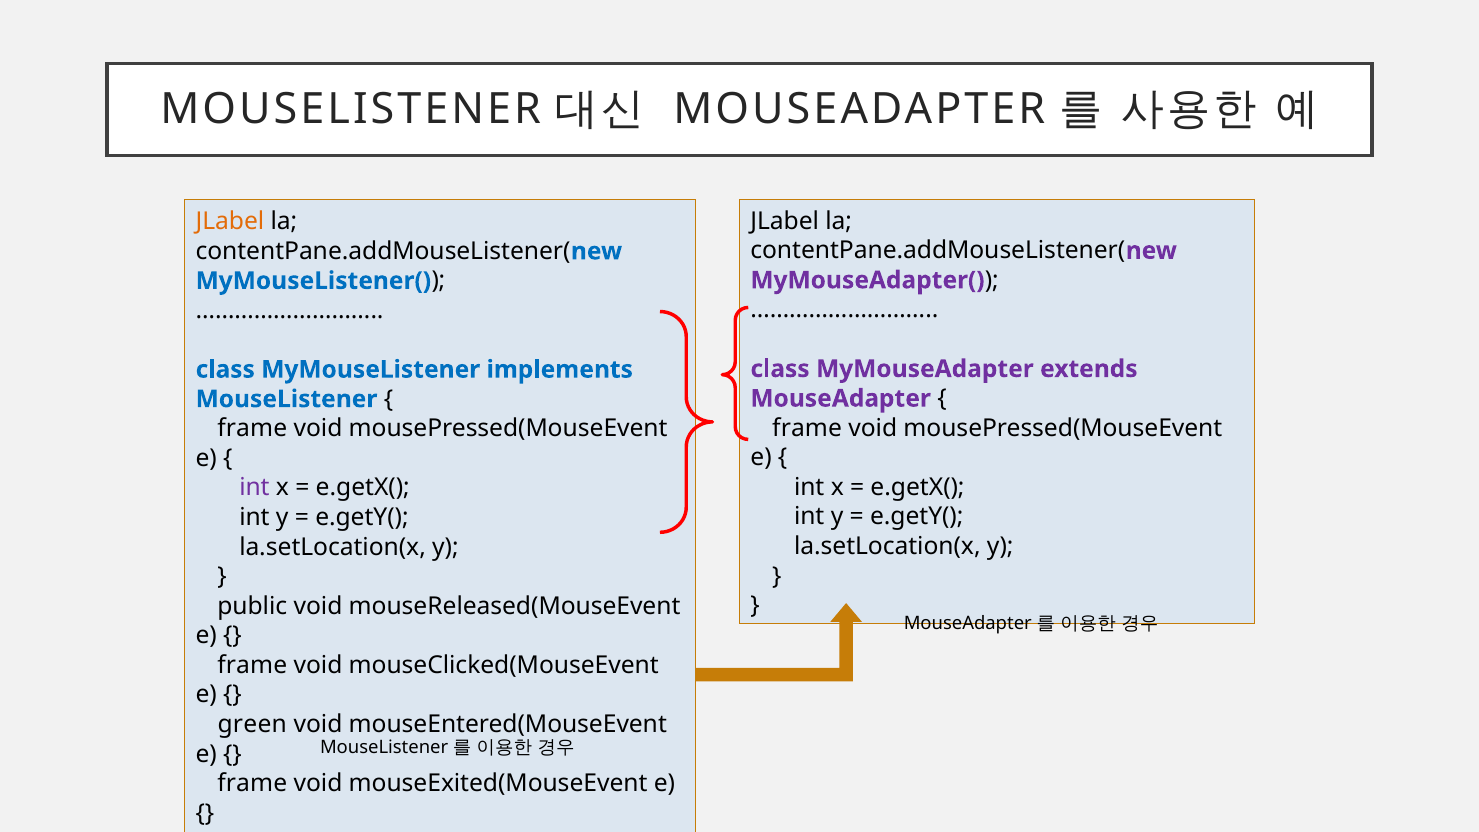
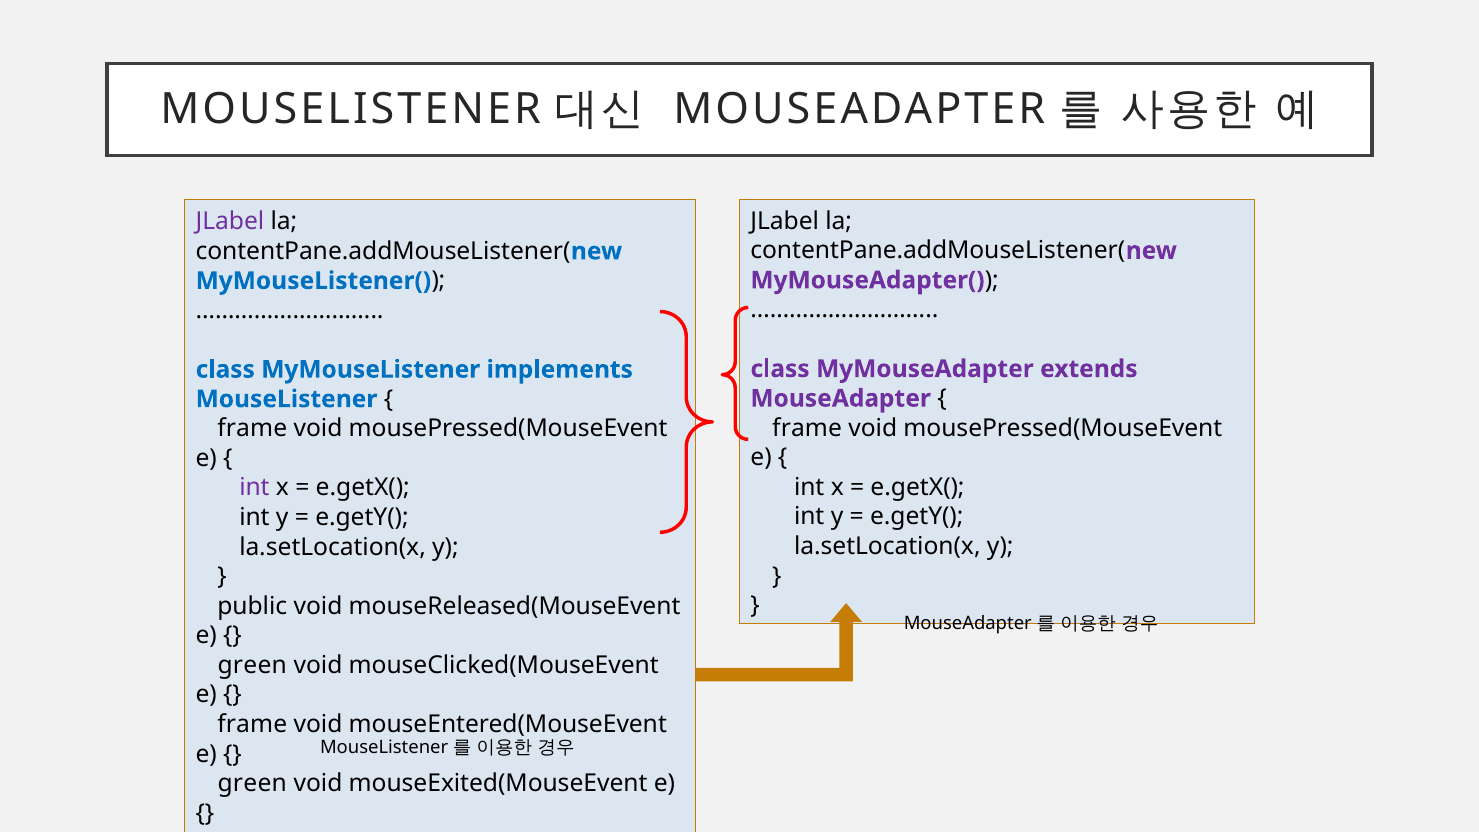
JLabel colour: orange -> purple (230, 222)
frame: frame -> green (252, 665)
green: green -> frame (252, 724)
frame: frame -> green (252, 783)
